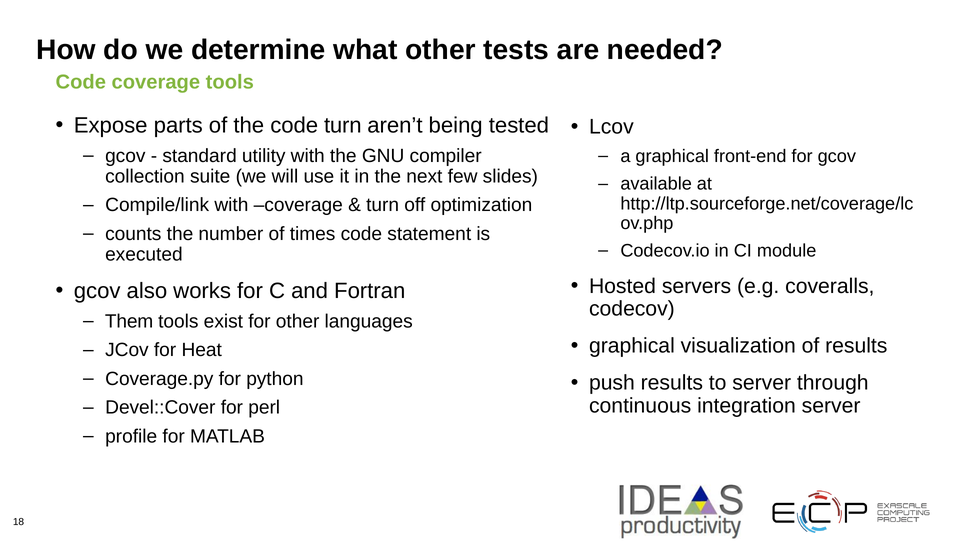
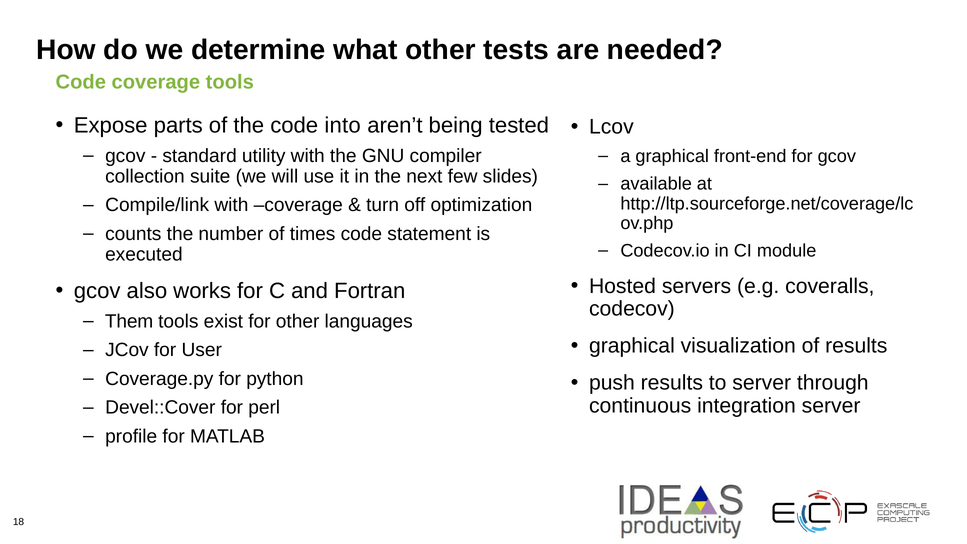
code turn: turn -> into (343, 125)
Heat: Heat -> User (202, 350)
